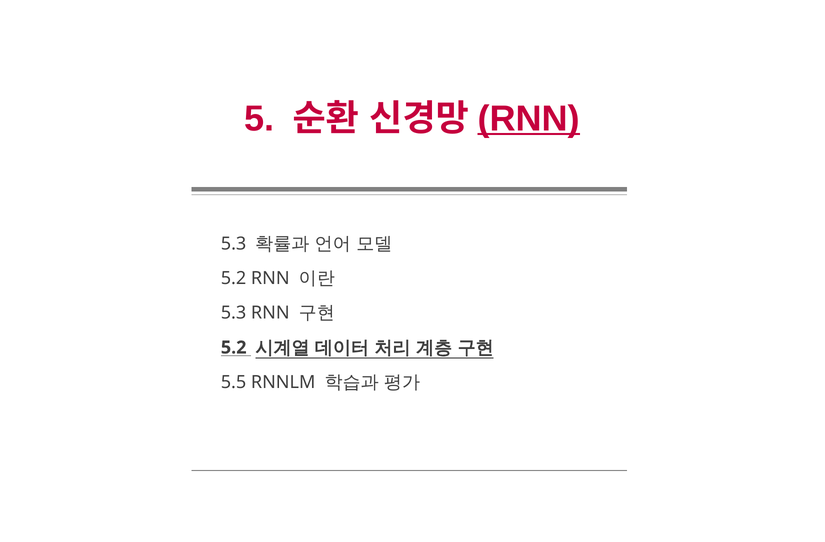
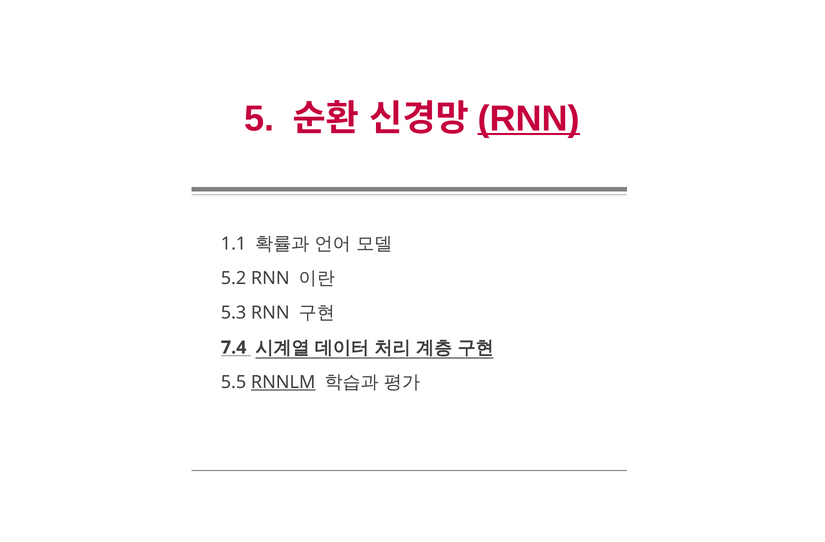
5.3: 5.3 -> 1.1 (234, 244)
5.2: 5.2 -> 7.4 (234, 347)
RNNLM underline: none -> present (283, 382)
